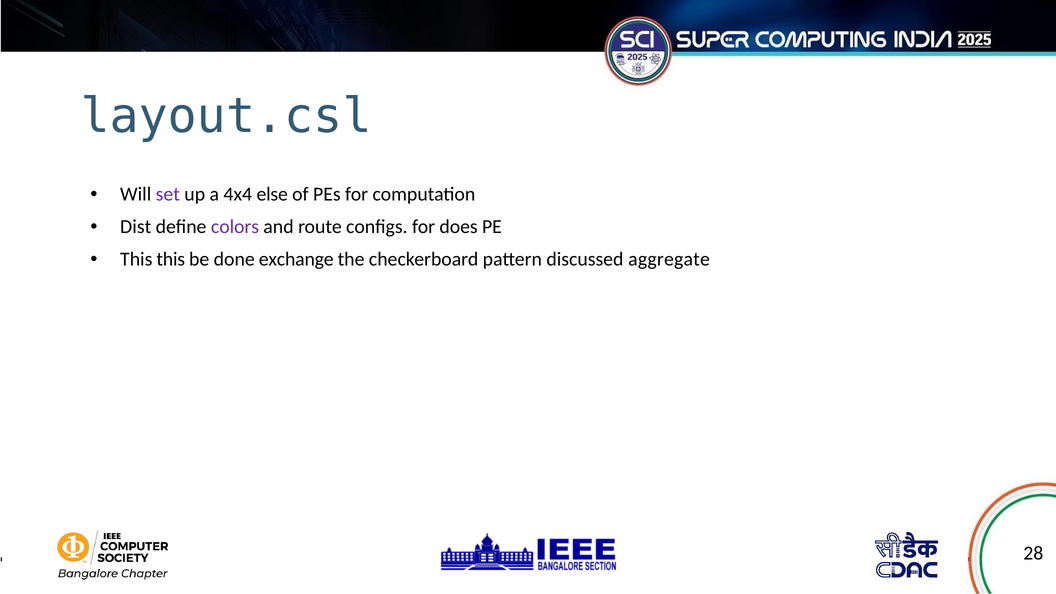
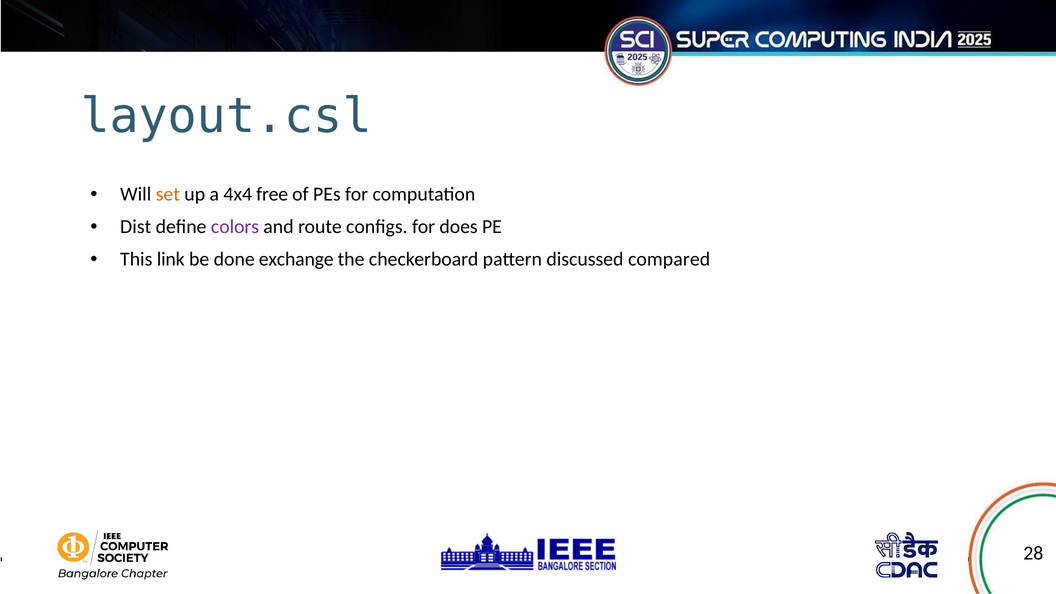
set colour: purple -> orange (168, 194)
else: else -> free (272, 194)
This this: this -> link (171, 259)
aggregate: aggregate -> compared (669, 259)
